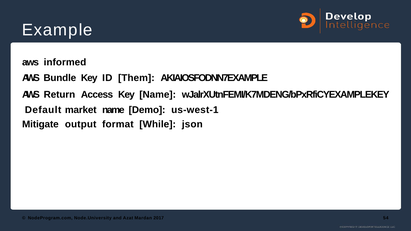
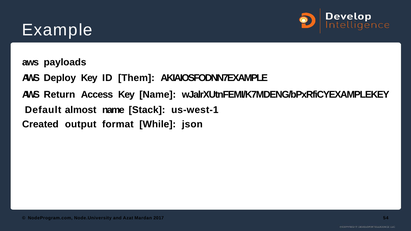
informed: informed -> payloads (65, 62)
Bundle: Bundle -> Deploy (60, 78)
market: market -> almost (81, 110)
Demo: Demo -> Stack (147, 110)
Mitigate: Mitigate -> Created (40, 125)
